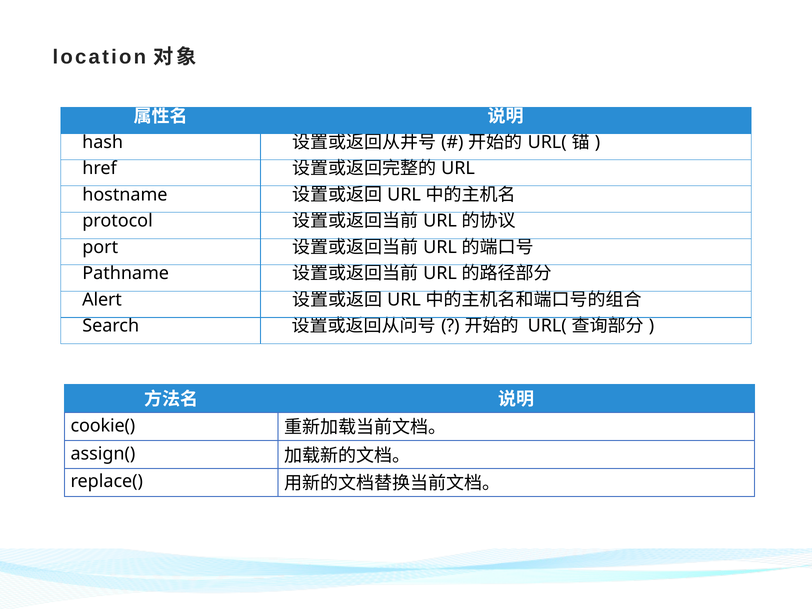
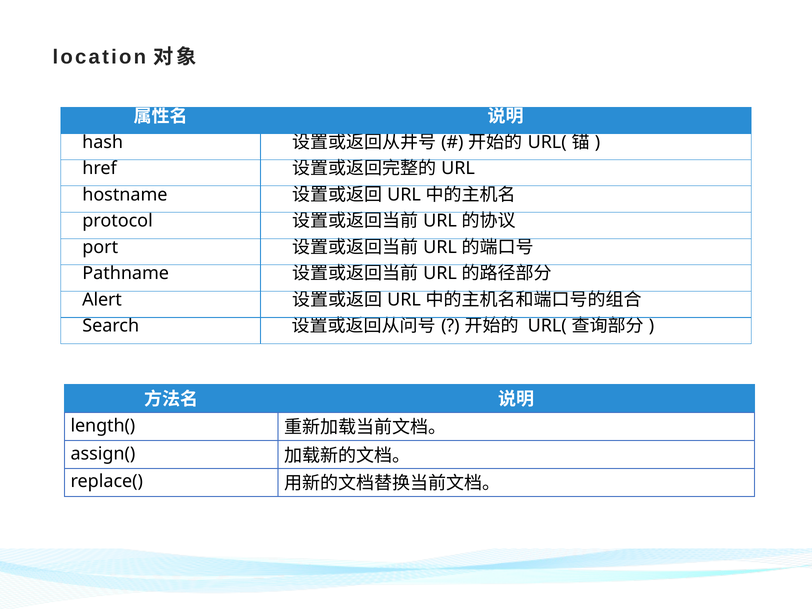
cookie(: cookie( -> length( (103, 426)
